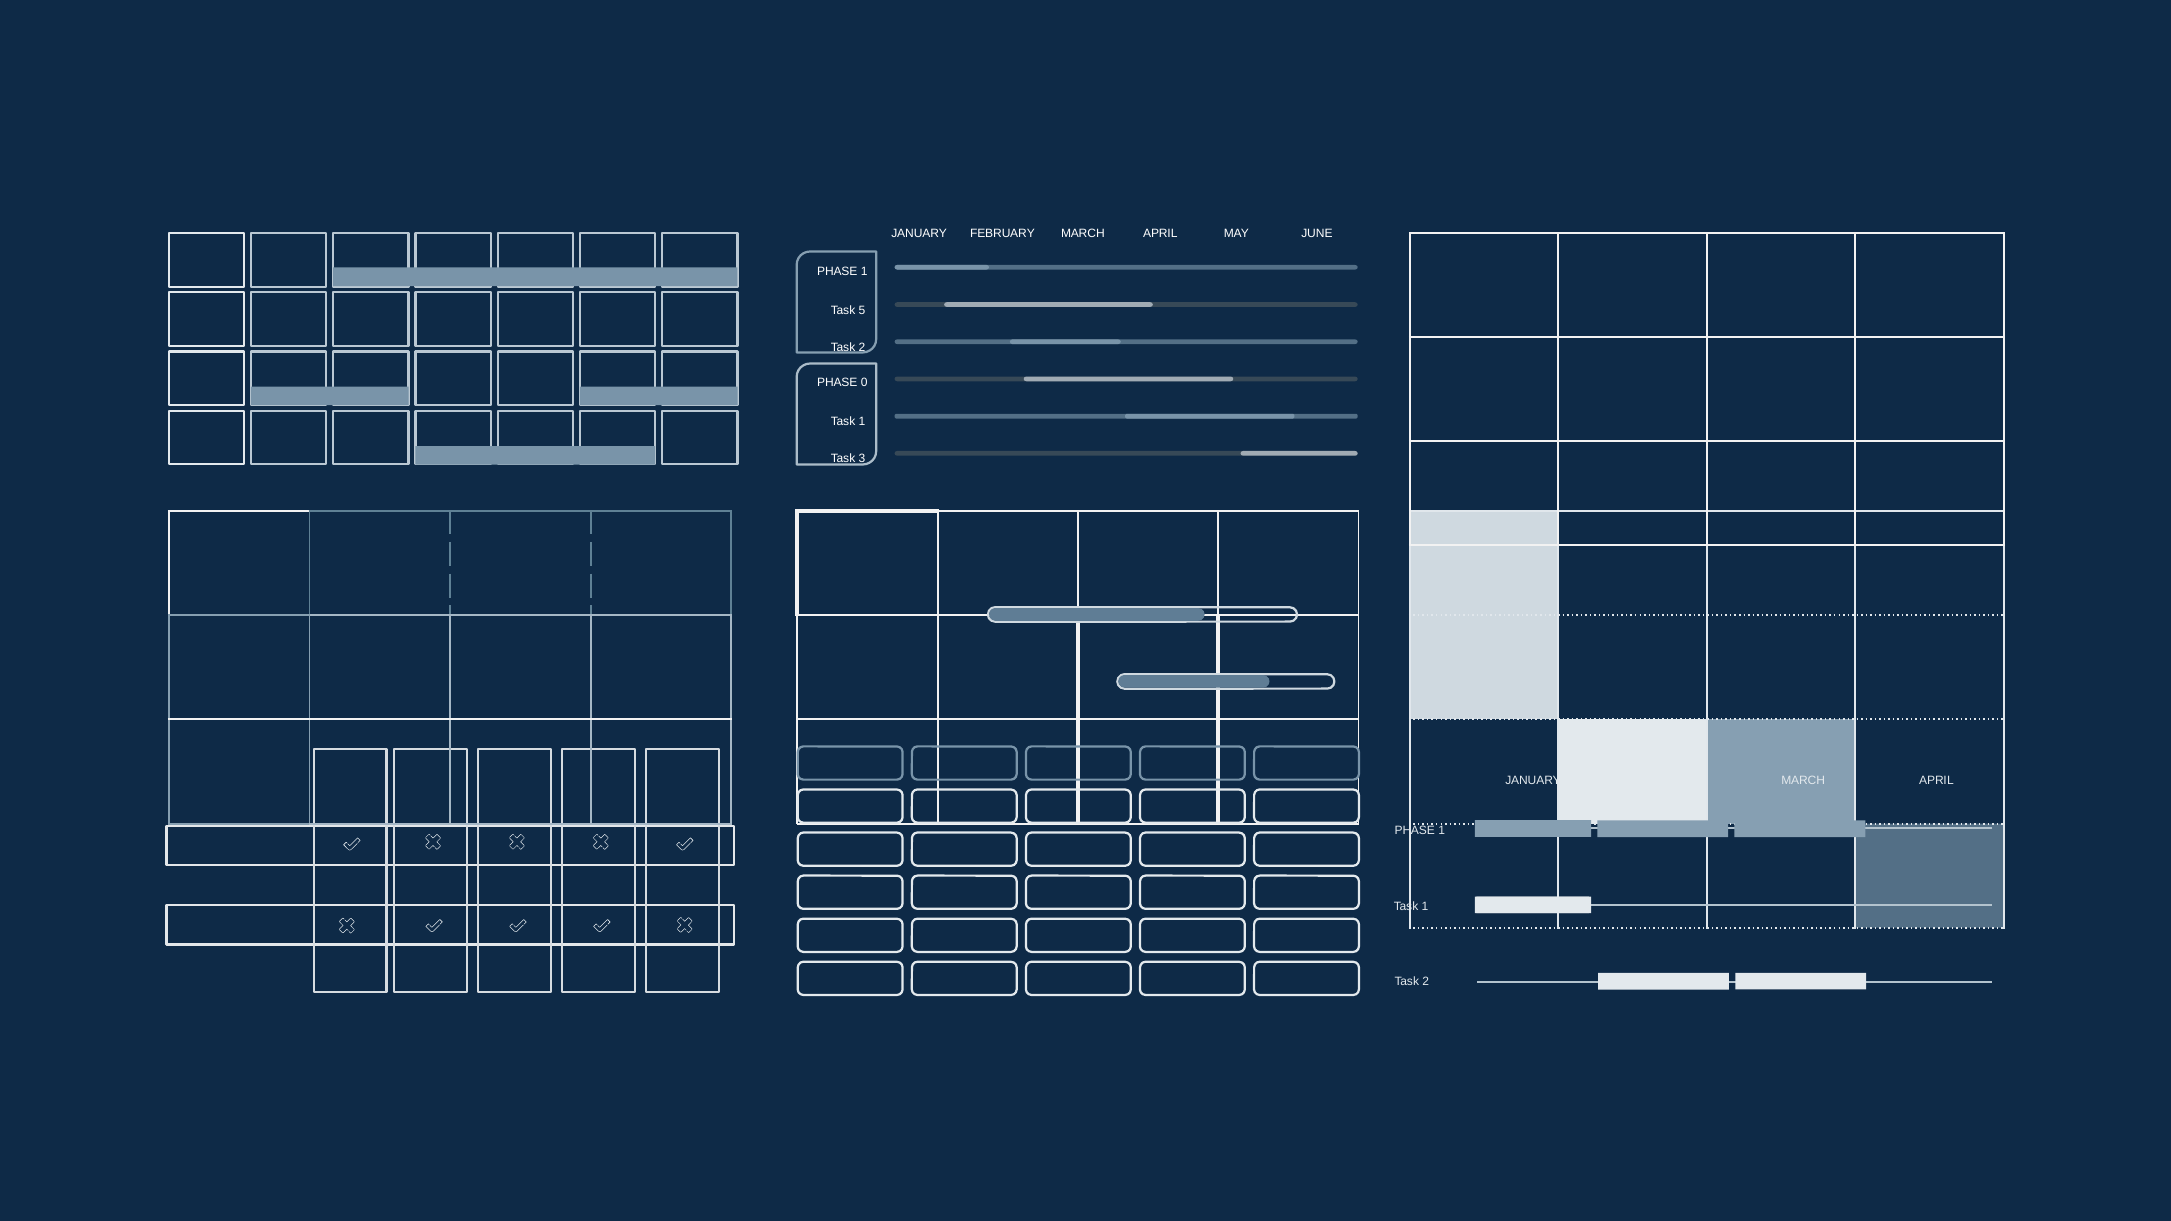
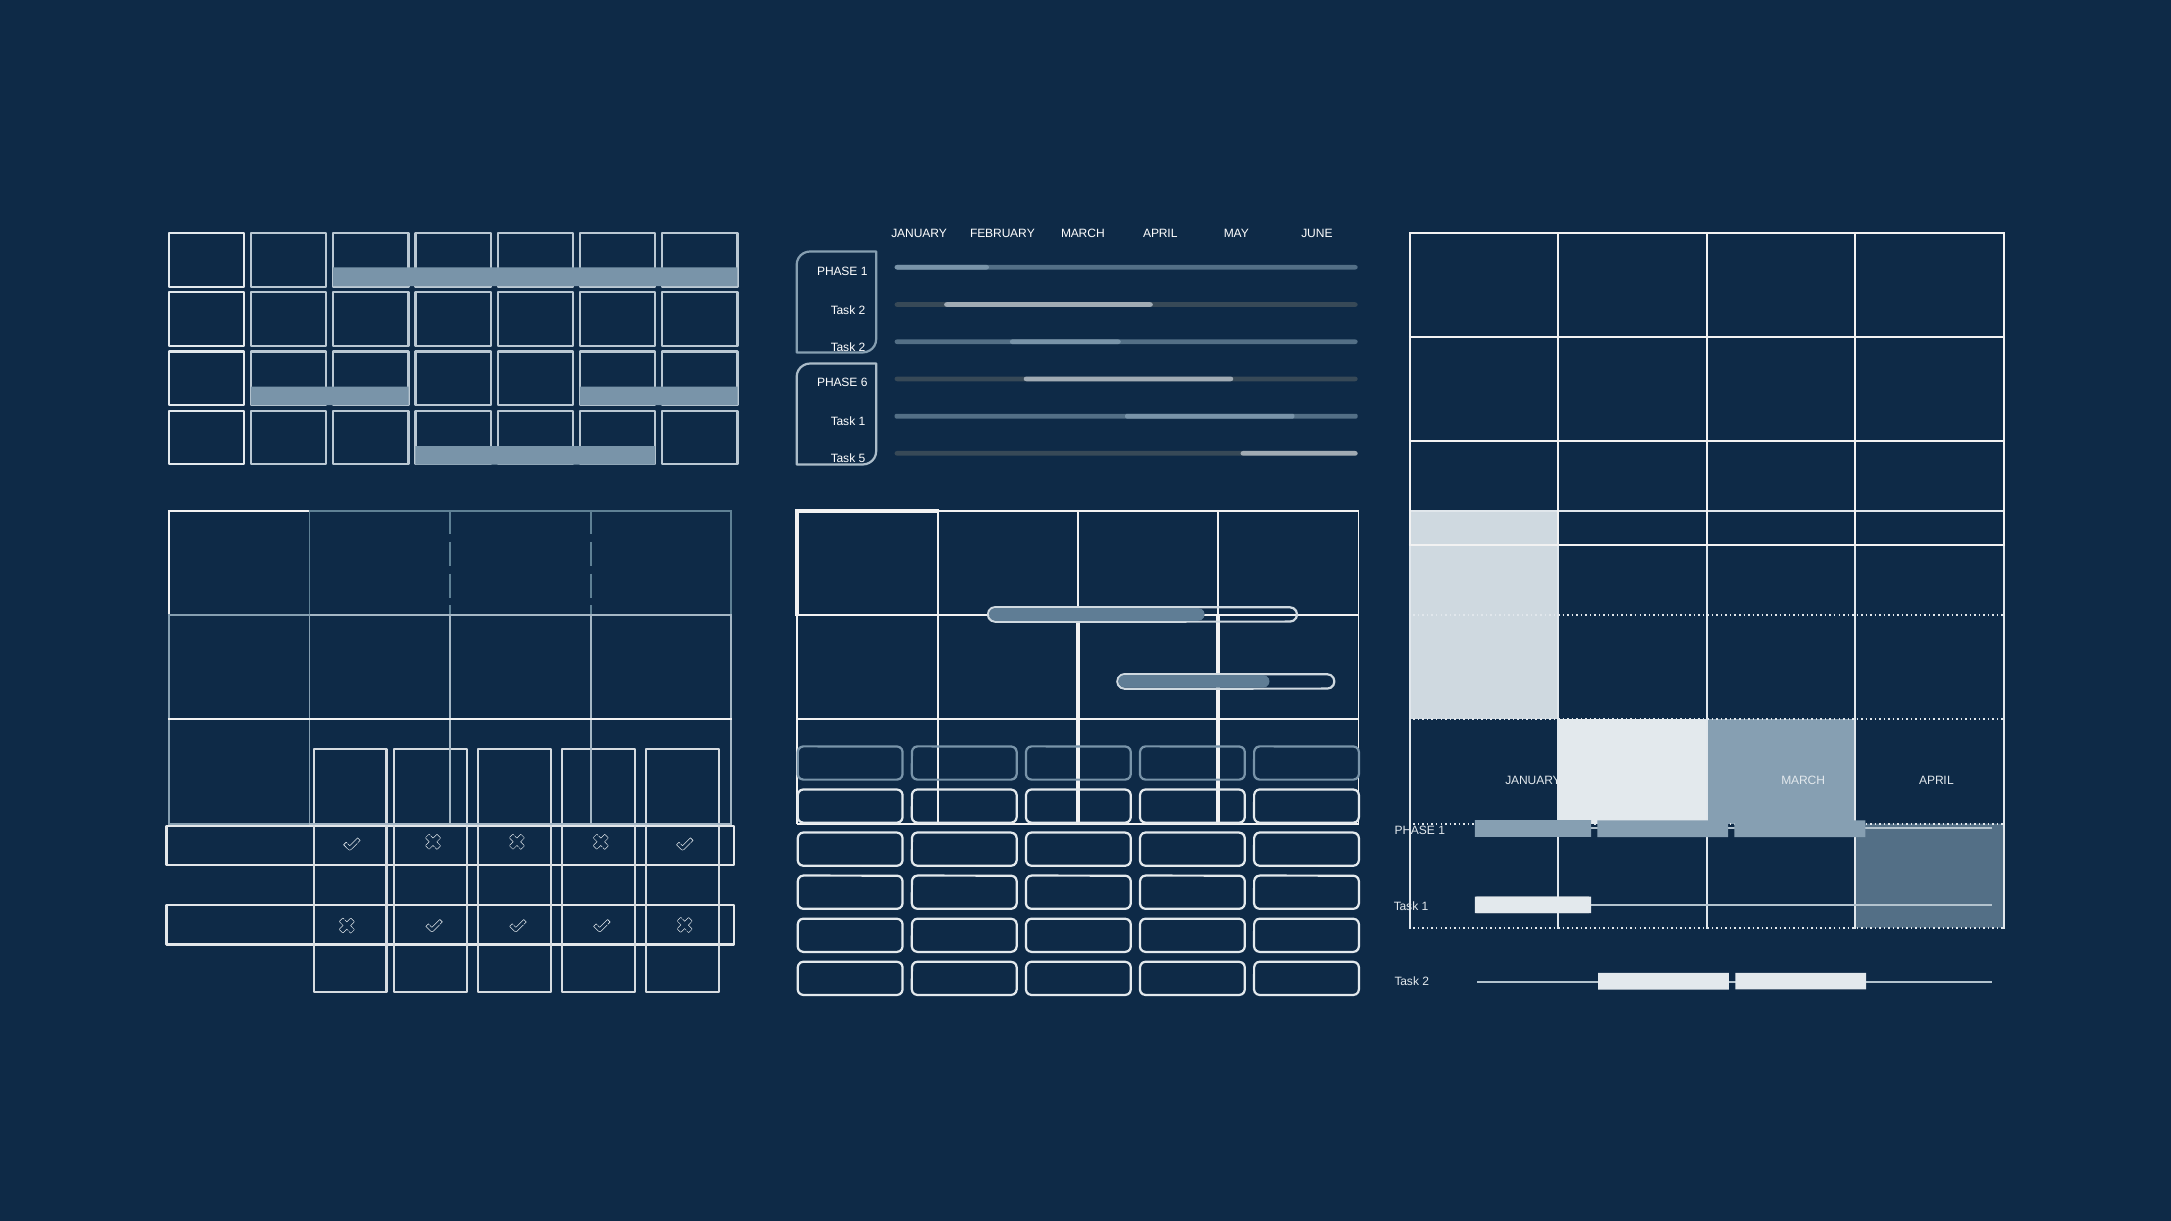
5: 5 -> 2 (862, 310)
0: 0 -> 6 (864, 382)
3: 3 -> 5 (862, 459)
